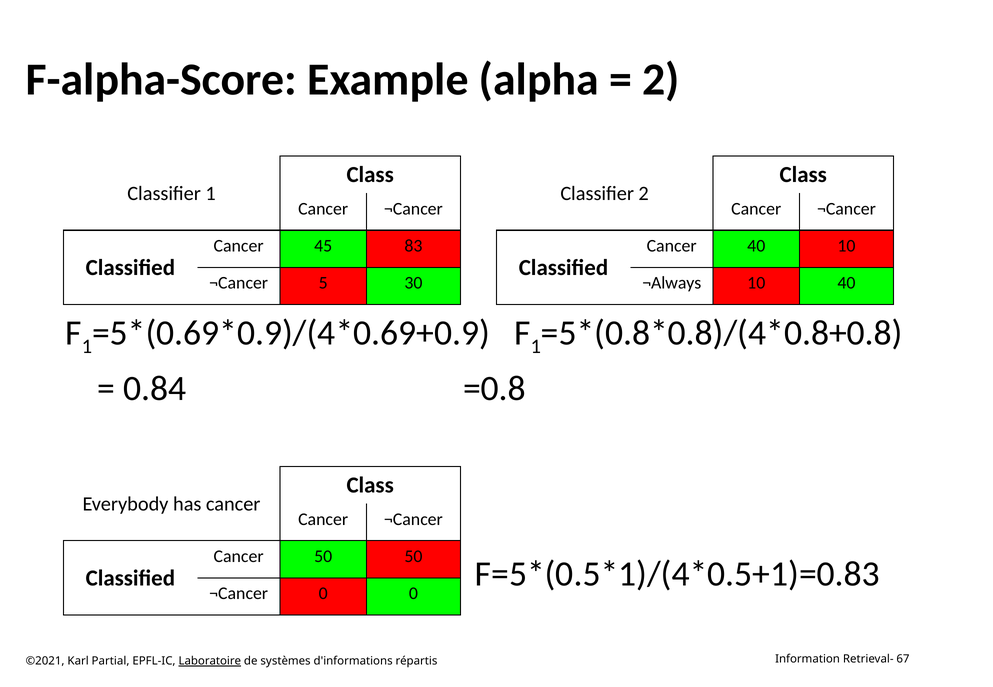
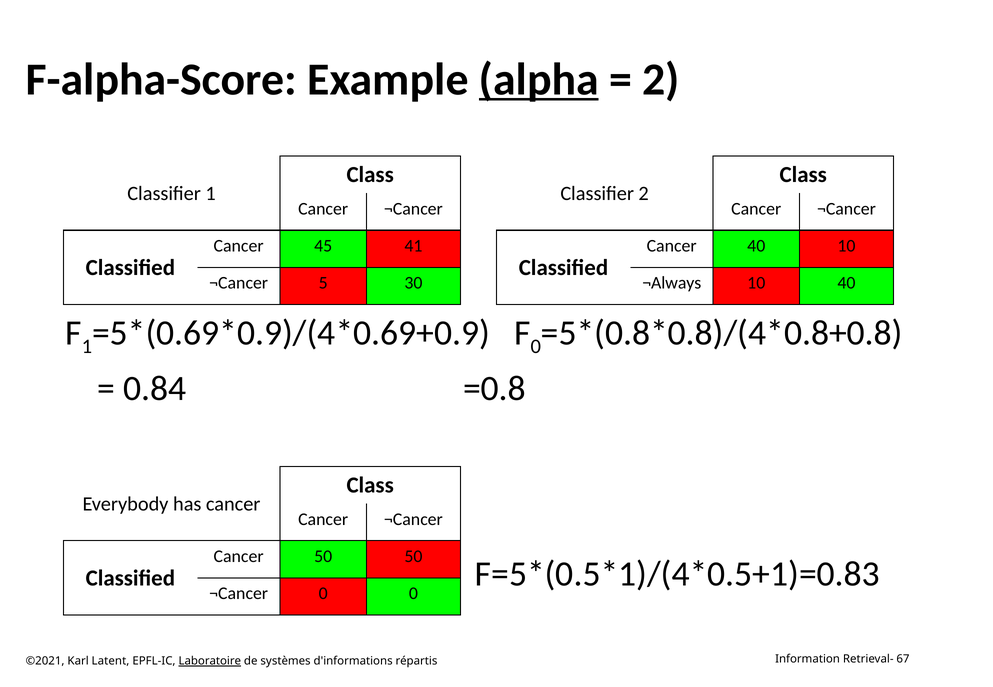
alpha underline: none -> present (539, 80)
83: 83 -> 41 (413, 246)
1: 1 -> 0 (536, 347)
Partial: Partial -> Latent (111, 662)
